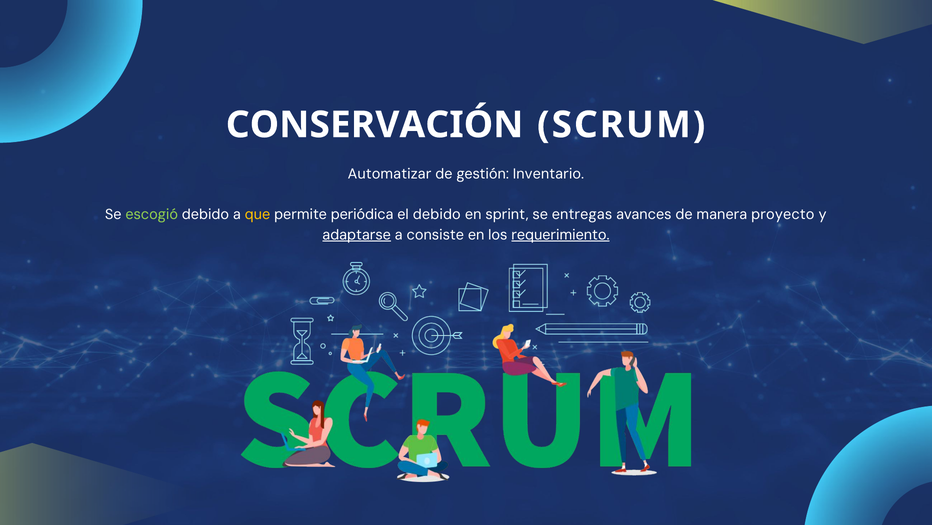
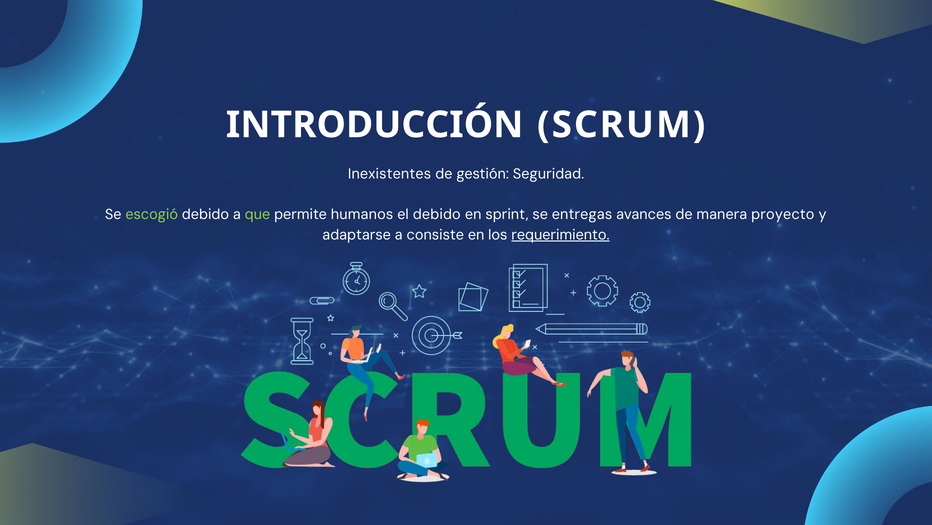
CONSERVACIÓN: CONSERVACIÓN -> INTRODUCCIÓN (375, 125)
Automatizar: Automatizar -> Inexistentes (390, 174)
Inventario: Inventario -> Seguridad (549, 174)
que colour: yellow -> light green (257, 214)
periódica: periódica -> humanos (362, 214)
adaptarse underline: present -> none (357, 235)
